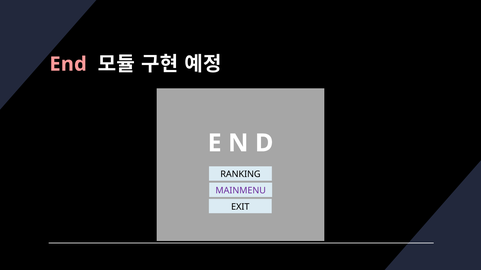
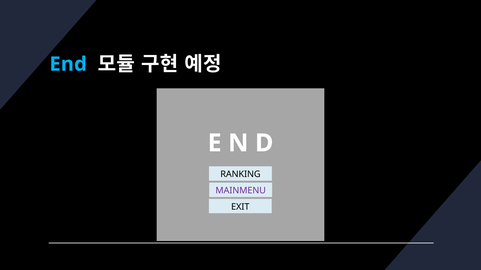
End colour: pink -> light blue (68, 64)
